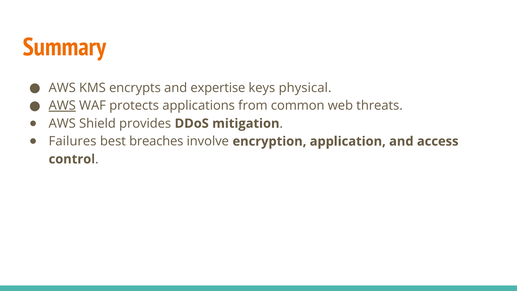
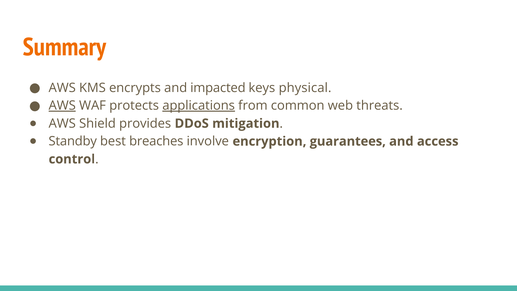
expertise: expertise -> impacted (218, 88)
applications underline: none -> present (199, 106)
Failures: Failures -> Standby (73, 141)
application: application -> guarantees (348, 141)
